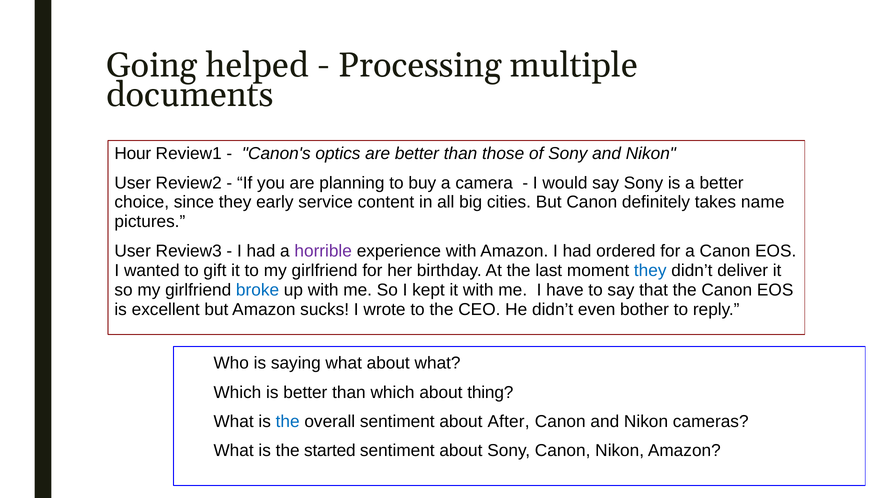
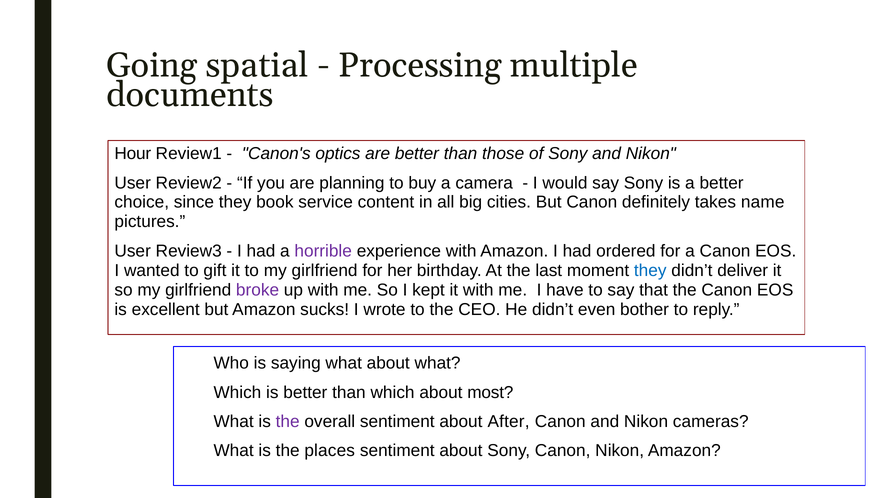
helped: helped -> spatial (257, 65)
early: early -> book (275, 202)
broke colour: blue -> purple (258, 290)
thing: thing -> most (490, 392)
the colour: blue -> purple (288, 421)
started: started -> places (330, 451)
